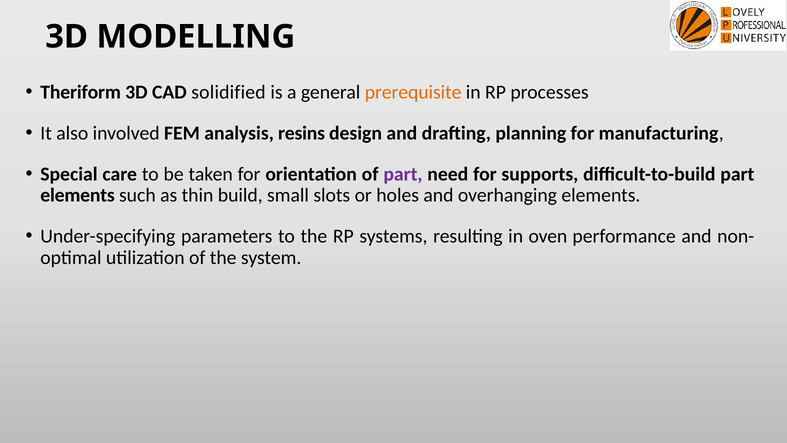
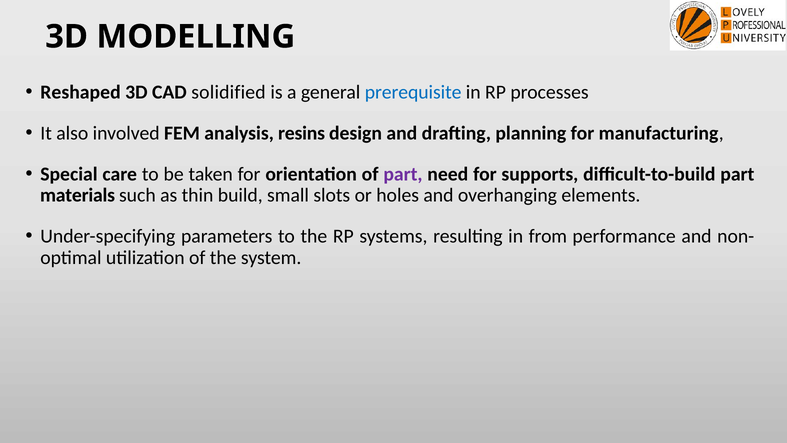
Theriform: Theriform -> Reshaped (81, 92)
prerequisite colour: orange -> blue (413, 92)
elements: elements -> materials (78, 195)
oven: oven -> from (548, 236)
